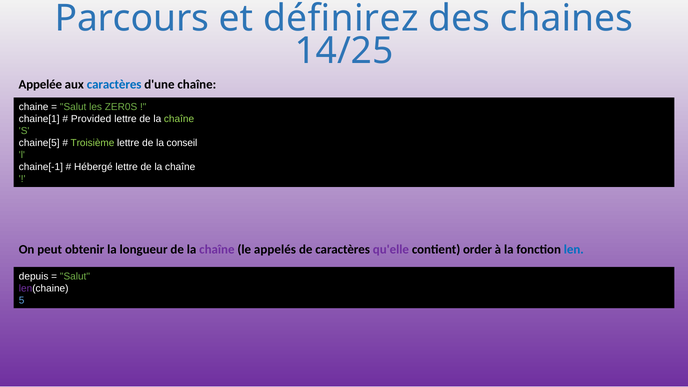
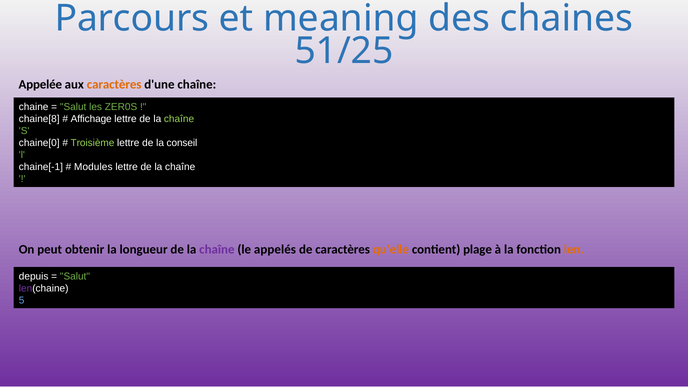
définirez: définirez -> meaning (341, 19)
14/25: 14/25 -> 51/25 (344, 51)
caractères colour: blue -> orange (114, 84)
chaine[1: chaine[1 -> chaine[8 (39, 119)
Provided: Provided -> Affichage (91, 119)
chaine[5: chaine[5 -> chaine[0 (39, 143)
Hébergé: Hébergé -> Modules (93, 167)
qu'elle colour: purple -> orange (391, 250)
order: order -> plage (477, 250)
len colour: blue -> orange (574, 250)
